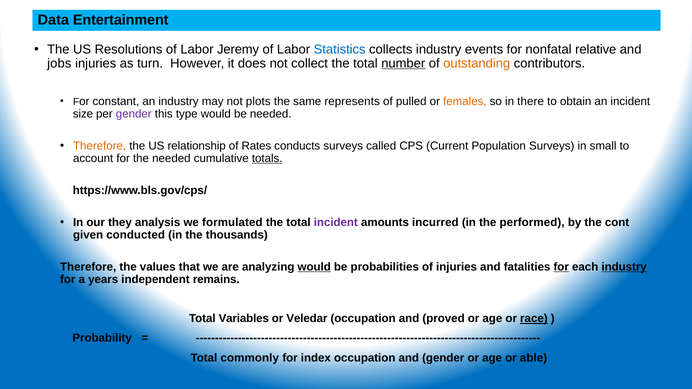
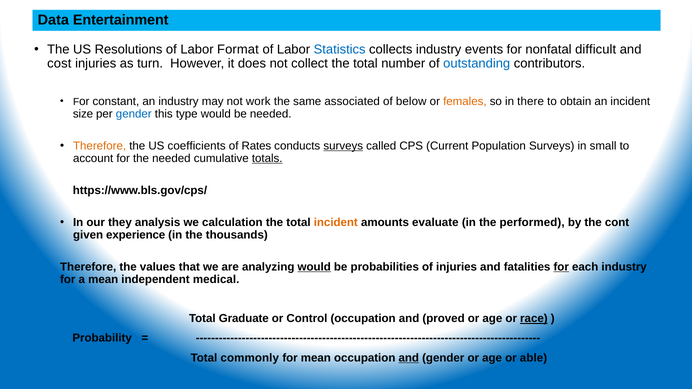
Jeremy: Jeremy -> Format (238, 49)
relative: relative -> difficult (596, 49)
jobs: jobs -> cost (59, 63)
number underline: present -> none (403, 63)
outstanding colour: orange -> blue (477, 63)
plots: plots -> work (258, 101)
represents: represents -> associated (352, 101)
pulled: pulled -> below (411, 101)
gender colour: purple -> blue (134, 114)
relationship: relationship -> coefficients (197, 146)
surveys underline: none -> present (343, 146)
formulated: formulated -> calculation (232, 222)
incident colour: purple -> orange (336, 222)
incurred: incurred -> evaluate (435, 222)
conducted: conducted -> experience (136, 235)
industry underline: present -> none (624, 267)
a years: years -> mean (103, 279)
remains: remains -> medical (216, 279)
Variables: Variables -> Graduate (244, 319)
Veledar: Veledar -> Control (307, 319)
for index: index -> mean (316, 358)
and underline: none -> present (409, 358)
